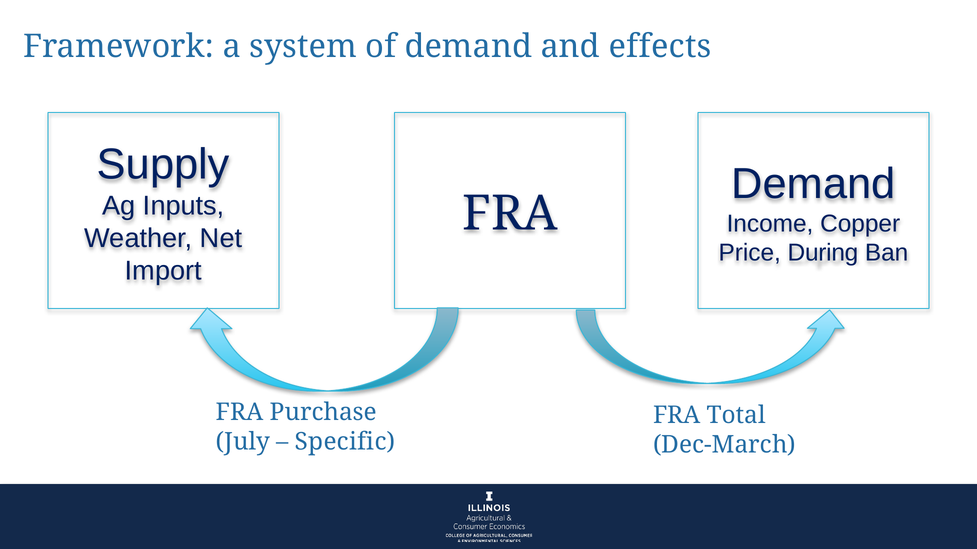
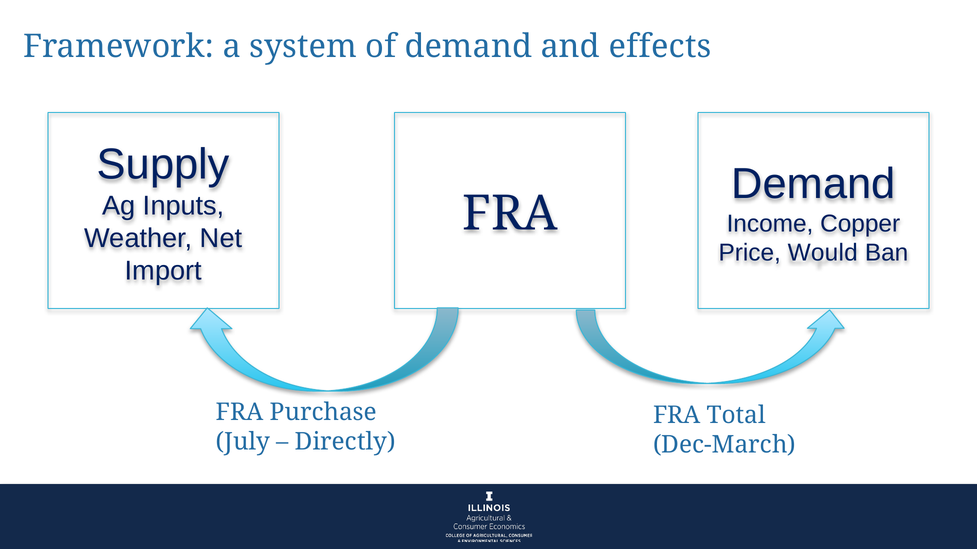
During: During -> Would (823, 253)
Specific: Specific -> Directly (345, 442)
